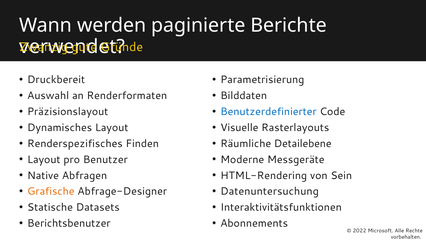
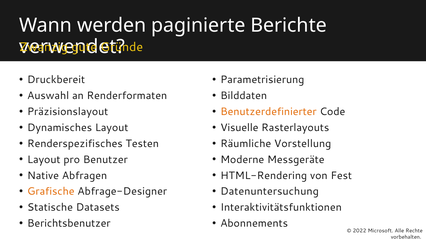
Benutzerdefinierter colour: blue -> orange (268, 111)
Finden: Finden -> Testen (142, 143)
Detailebene: Detailebene -> Vorstellung (303, 143)
Sein: Sein -> Fest (341, 175)
